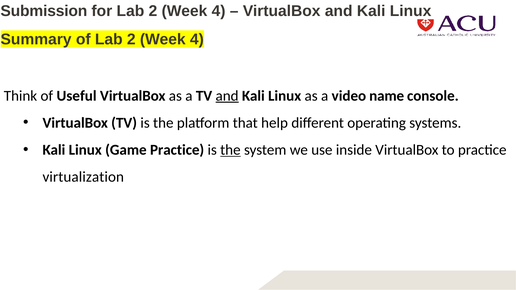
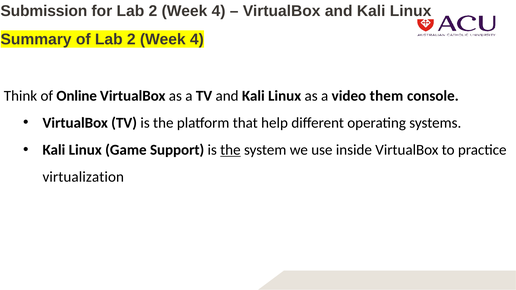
Useful: Useful -> Online (77, 96)
and underline: present -> none (227, 96)
name: name -> them (387, 96)
Game Practice: Practice -> Support (177, 150)
